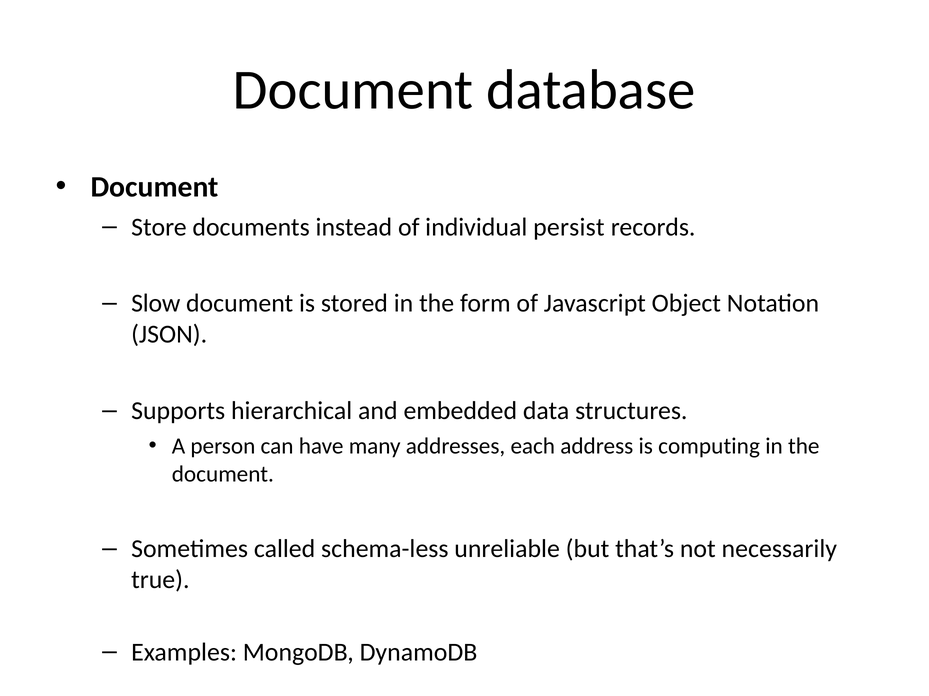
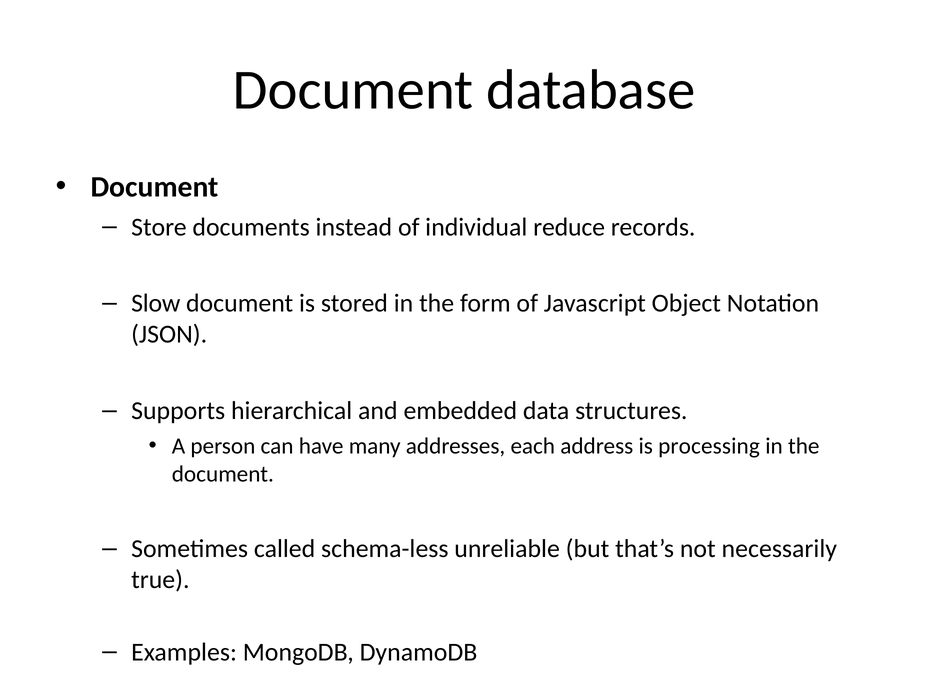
persist: persist -> reduce (569, 227)
computing: computing -> processing (709, 447)
